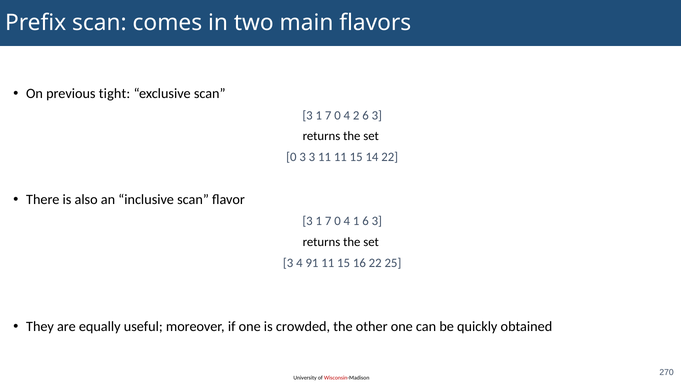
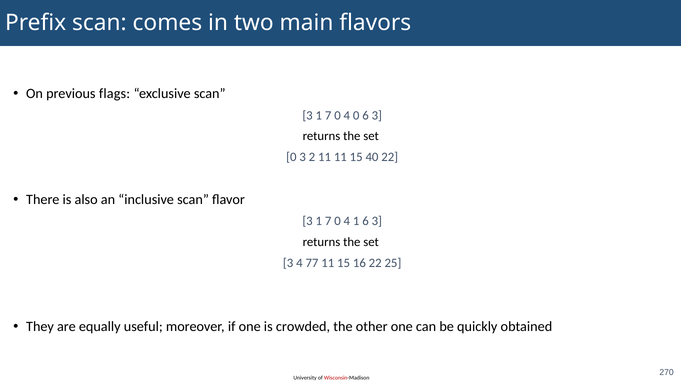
tight: tight -> flags (115, 94)
4 2: 2 -> 0 (356, 115)
3 3: 3 -> 2 (312, 157)
14: 14 -> 40 (372, 157)
91: 91 -> 77 (312, 263)
